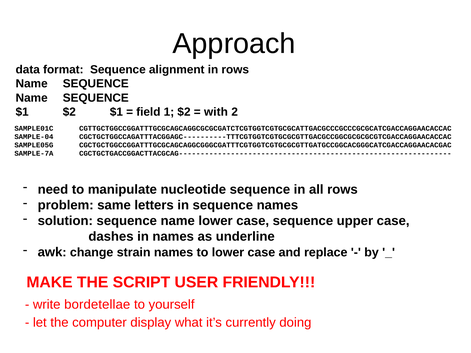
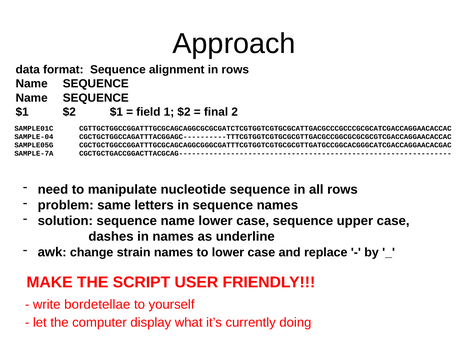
with: with -> final (216, 112)
